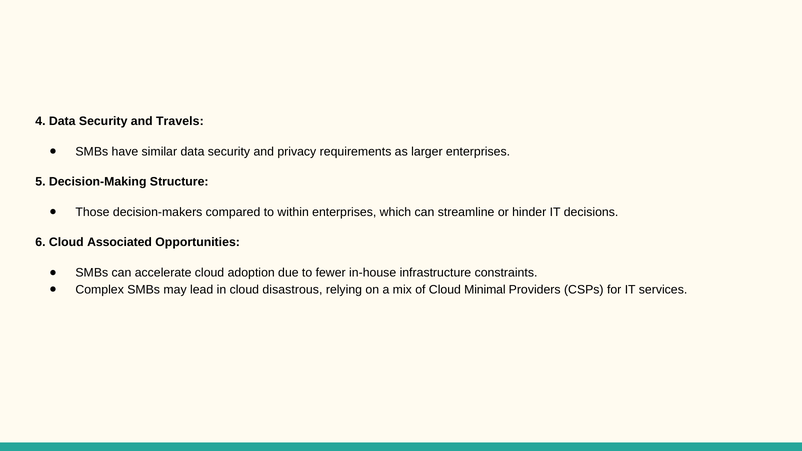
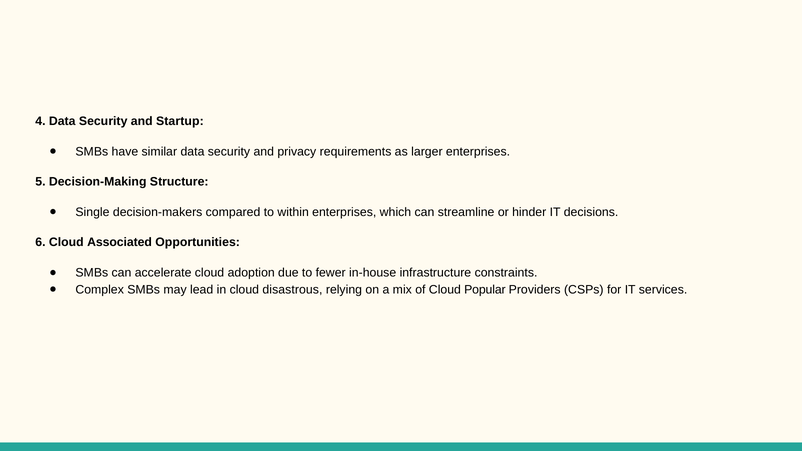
Travels: Travels -> Startup (180, 121)
Those: Those -> Single (92, 212)
Minimal: Minimal -> Popular (485, 290)
